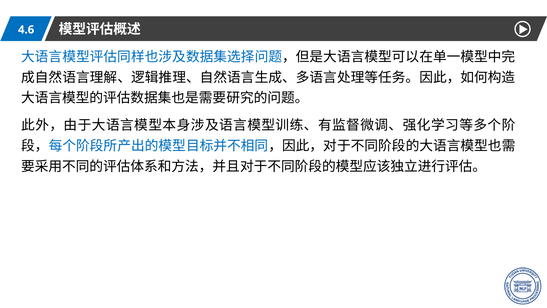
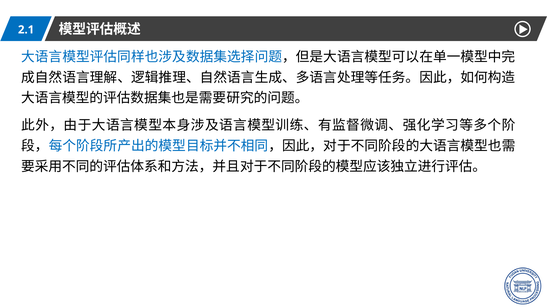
4.6: 4.6 -> 2.1 (26, 30)
